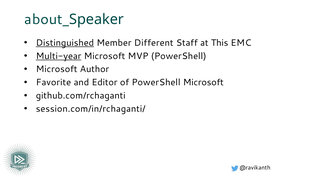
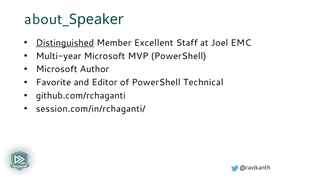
Different: Different -> Excellent (154, 43)
This: This -> Joel (220, 43)
Multi-year underline: present -> none (59, 56)
PowerShell Microsoft: Microsoft -> Technical (203, 83)
